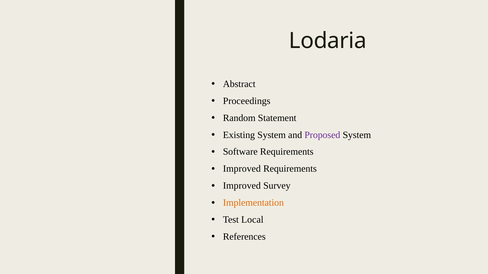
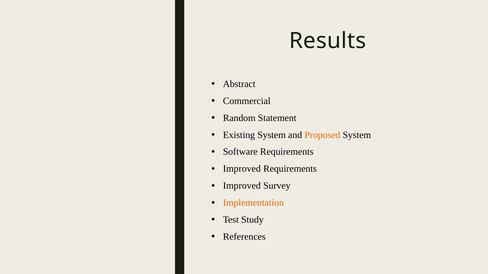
Lodaria: Lodaria -> Results (328, 41)
Proceedings: Proceedings -> Commercial (247, 101)
Proposed colour: purple -> orange (322, 135)
Local: Local -> Study (252, 220)
